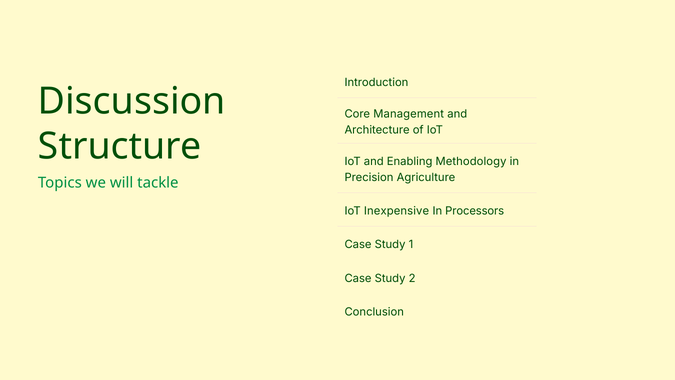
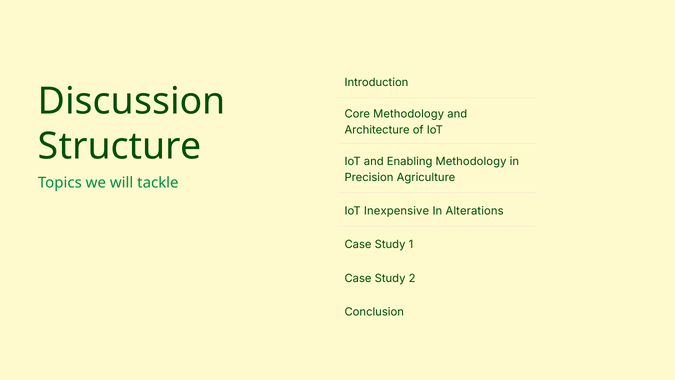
Core Management: Management -> Methodology (409, 114)
Processors: Processors -> Alterations (475, 211)
